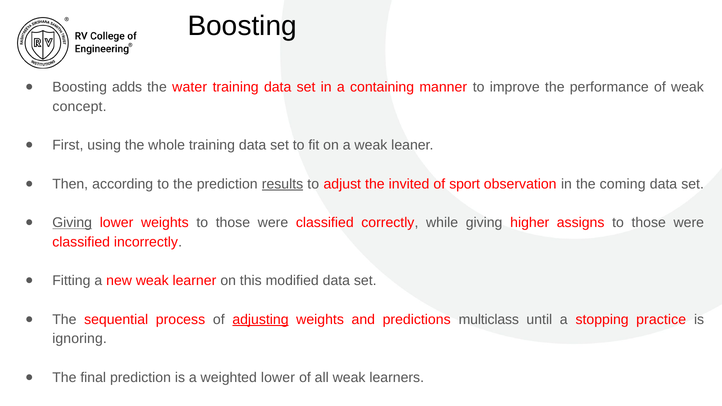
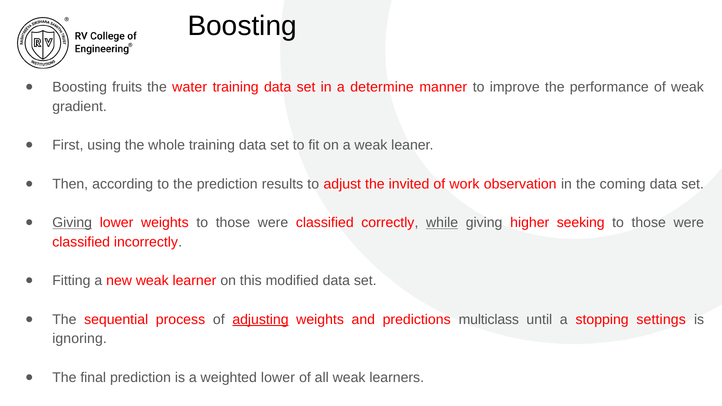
adds: adds -> fruits (127, 87)
containing: containing -> determine (382, 87)
concept: concept -> gradient (80, 107)
results underline: present -> none (283, 184)
sport: sport -> work (464, 184)
while underline: none -> present (442, 223)
assigns: assigns -> seeking (581, 223)
practice: practice -> settings (661, 320)
